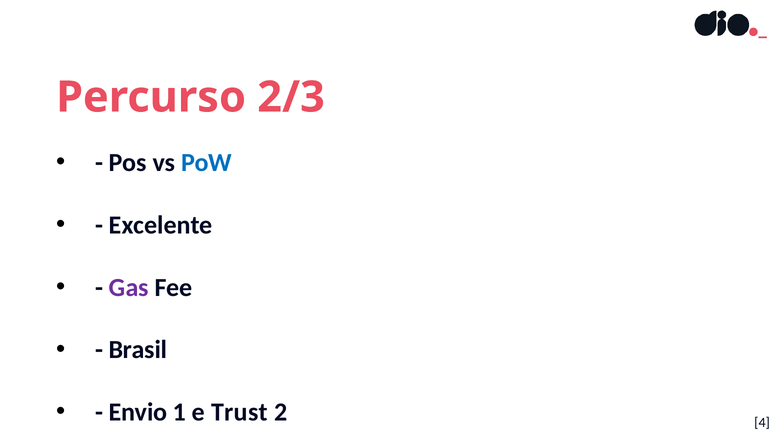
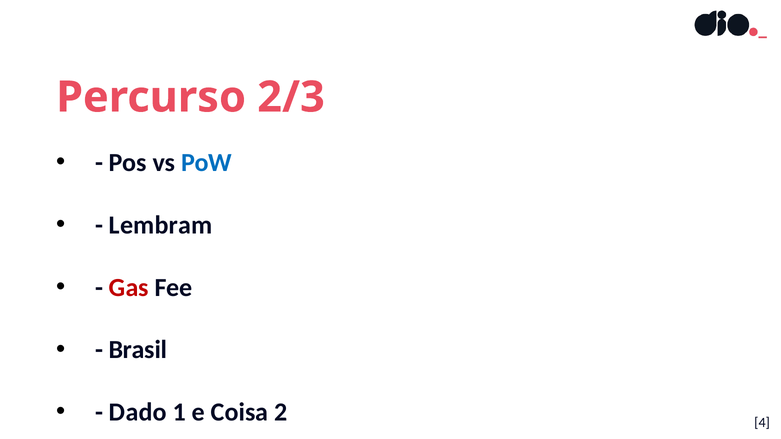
Excelente: Excelente -> Lembram (161, 225)
Gas colour: purple -> red (129, 288)
Envio: Envio -> Dado (138, 413)
Trust: Trust -> Coisa (240, 413)
